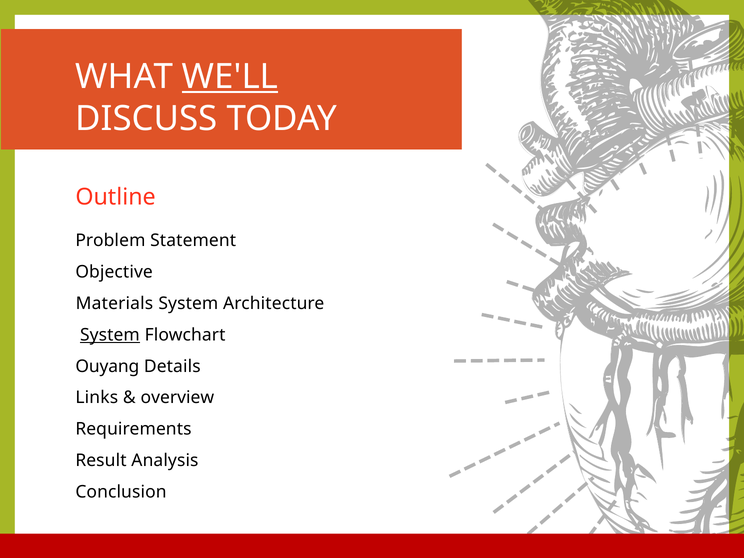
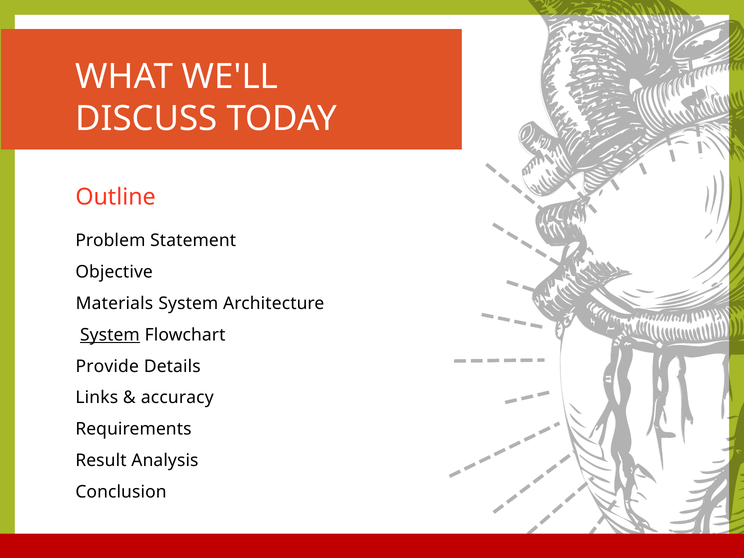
WE'LL underline: present -> none (230, 77)
Ouyang: Ouyang -> Provide (107, 366)
overview: overview -> accuracy (177, 398)
